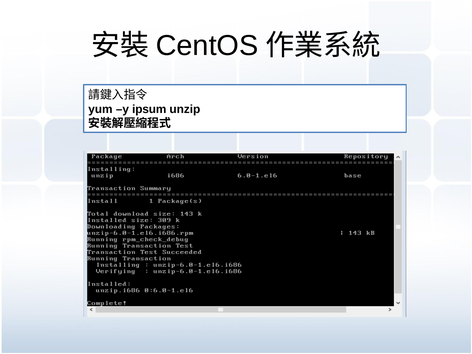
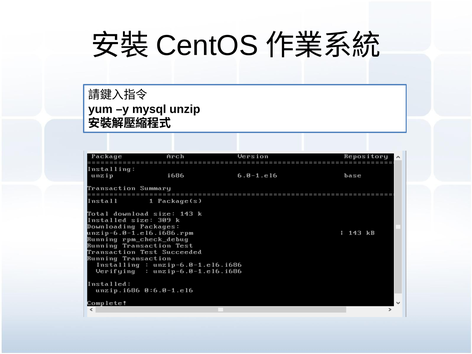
ipsum: ipsum -> mysql (149, 109)
